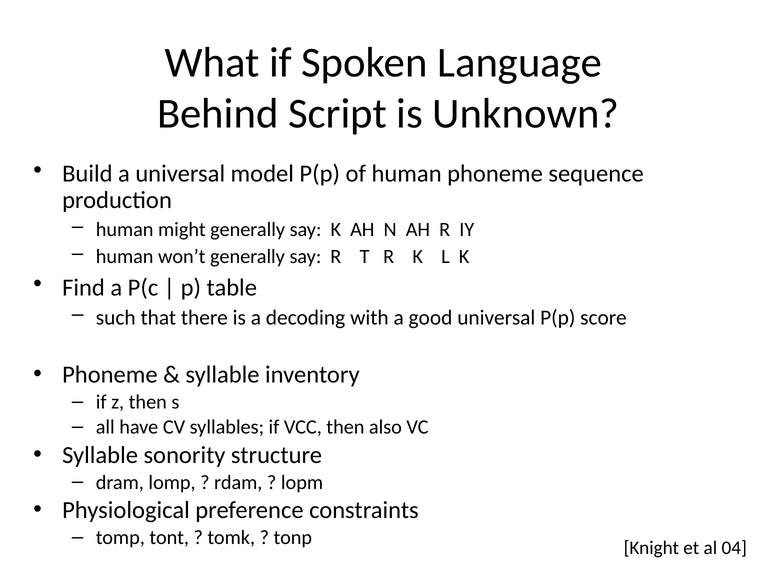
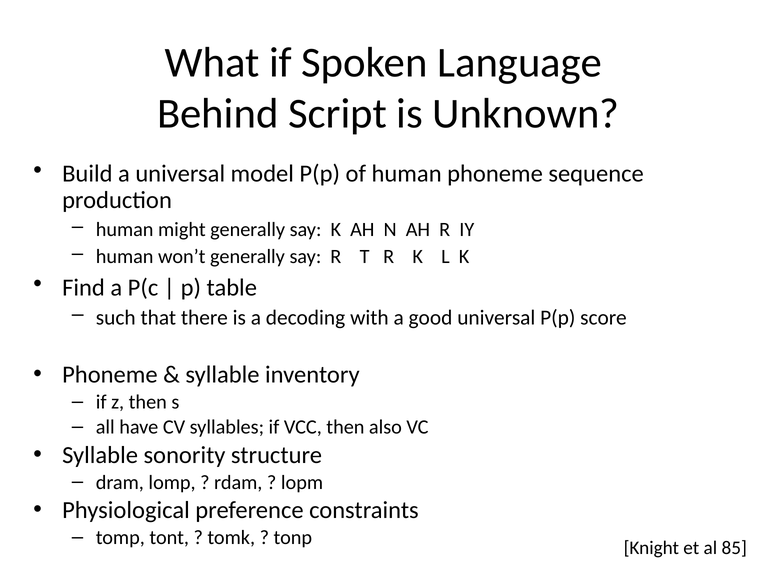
04: 04 -> 85 (734, 549)
